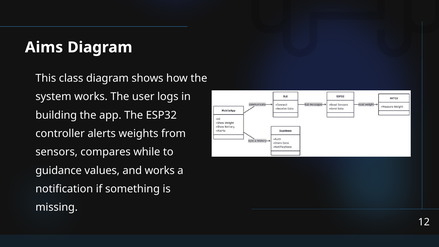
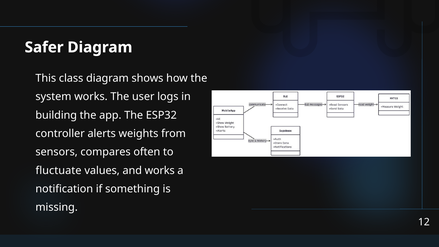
Aims: Aims -> Safer (44, 47)
while: while -> often (147, 152)
guidance: guidance -> fluctuate (59, 170)
